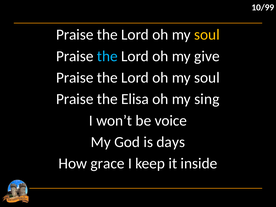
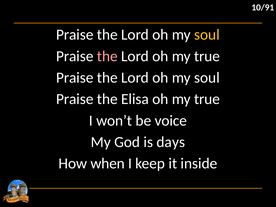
10/99: 10/99 -> 10/91 (263, 8)
the colour: light blue -> pink (107, 56)
Lord oh my give: give -> true (207, 56)
sing: sing -> true (207, 99)
grace: grace -> when (108, 163)
